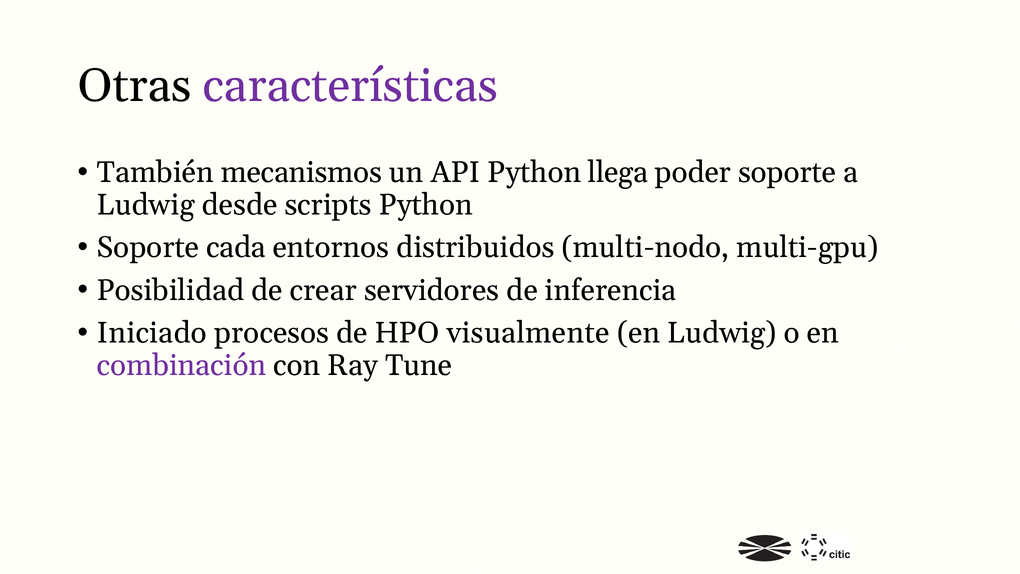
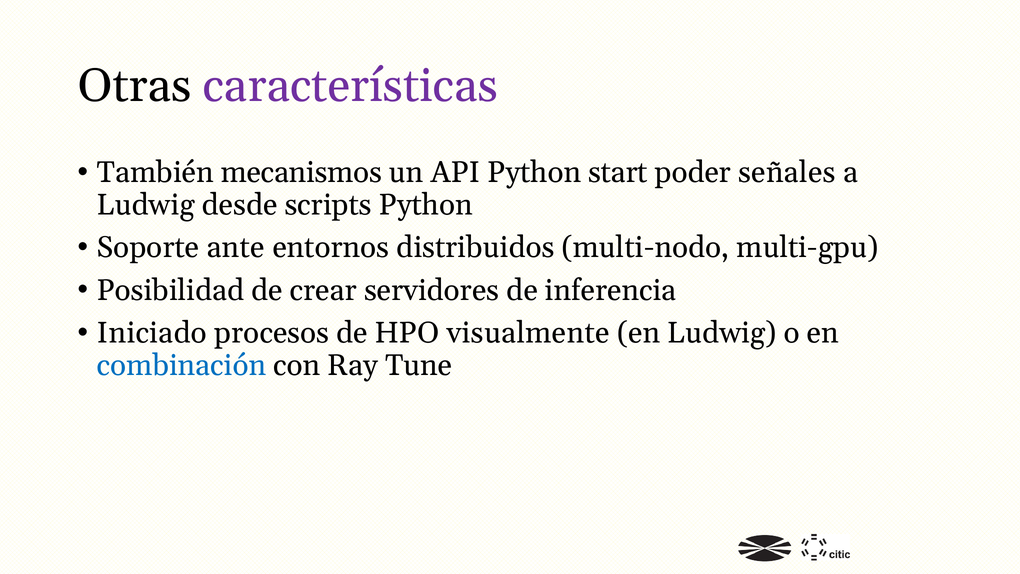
llega: llega -> start (618, 172)
poder soporte: soporte -> señales (787, 172)
cada: cada -> ante (236, 247)
combinación colour: purple -> blue (182, 365)
